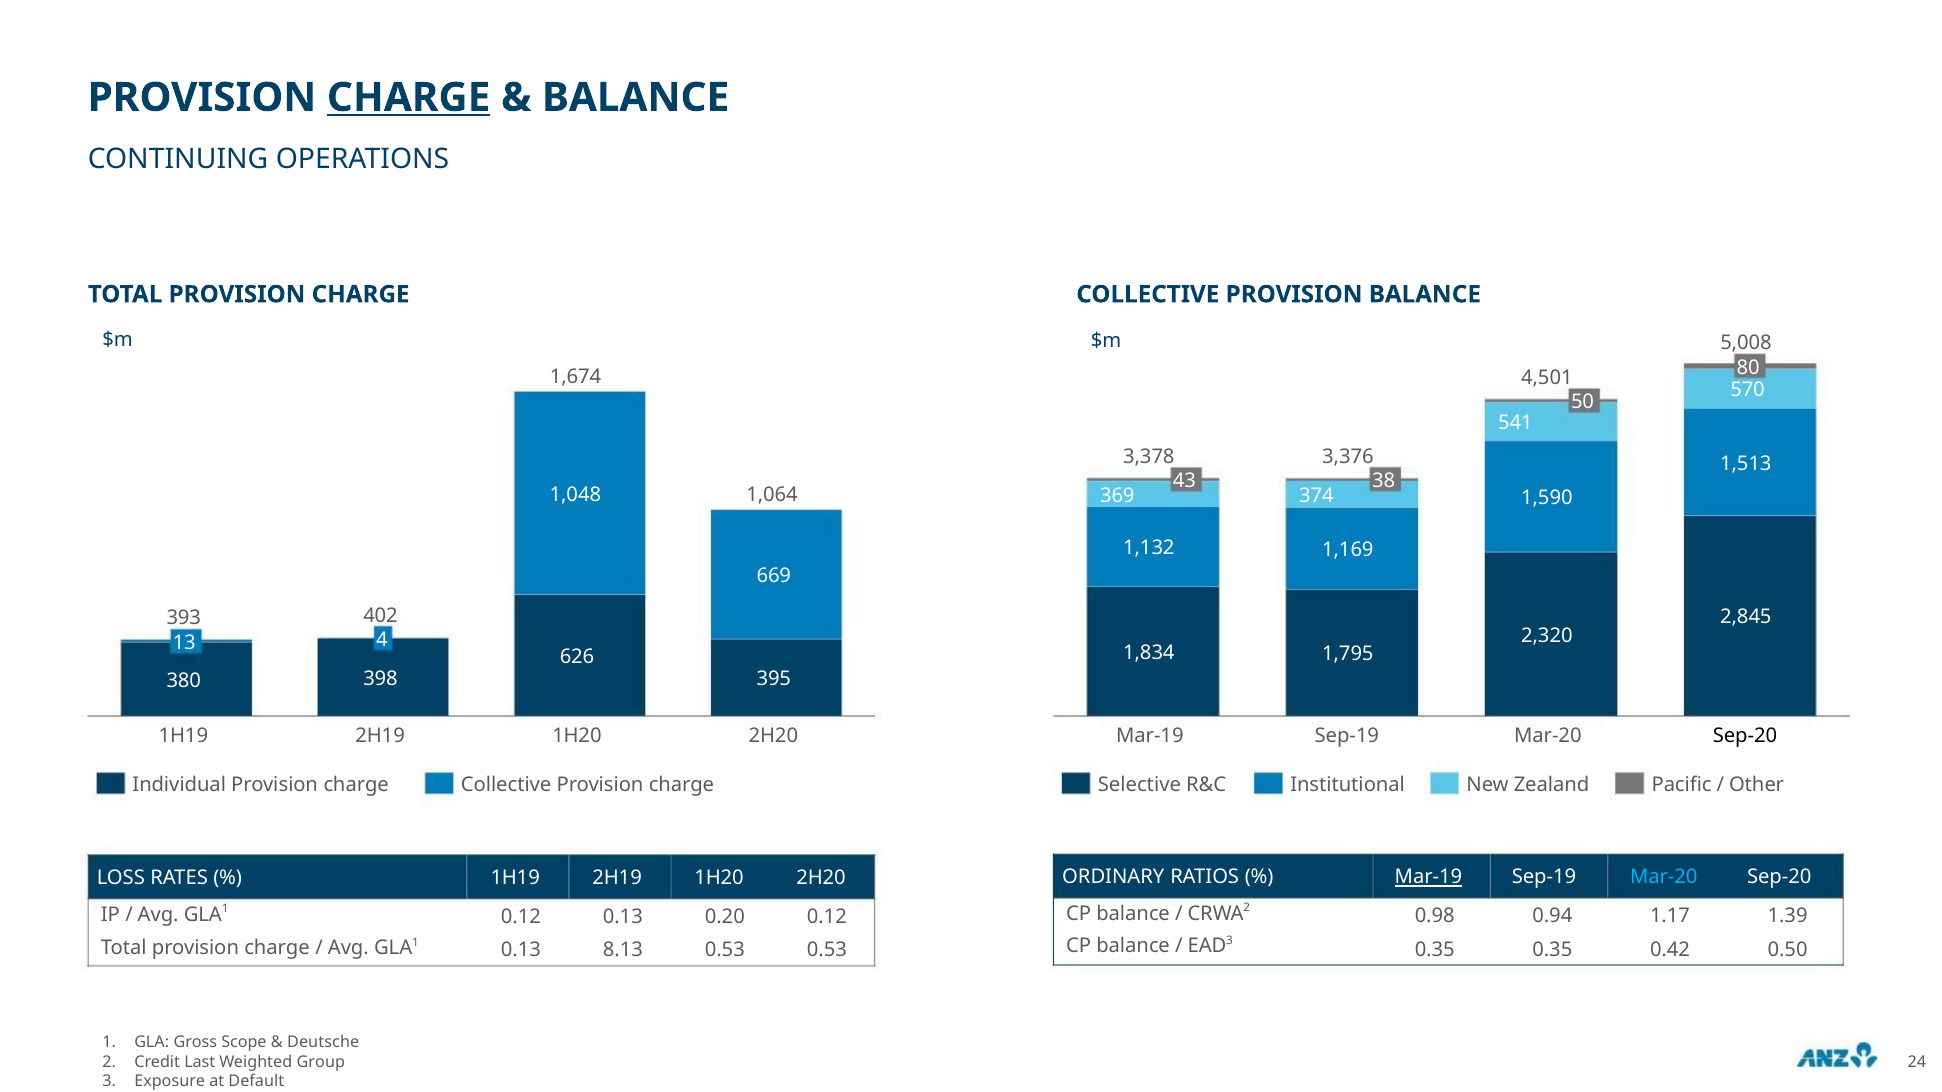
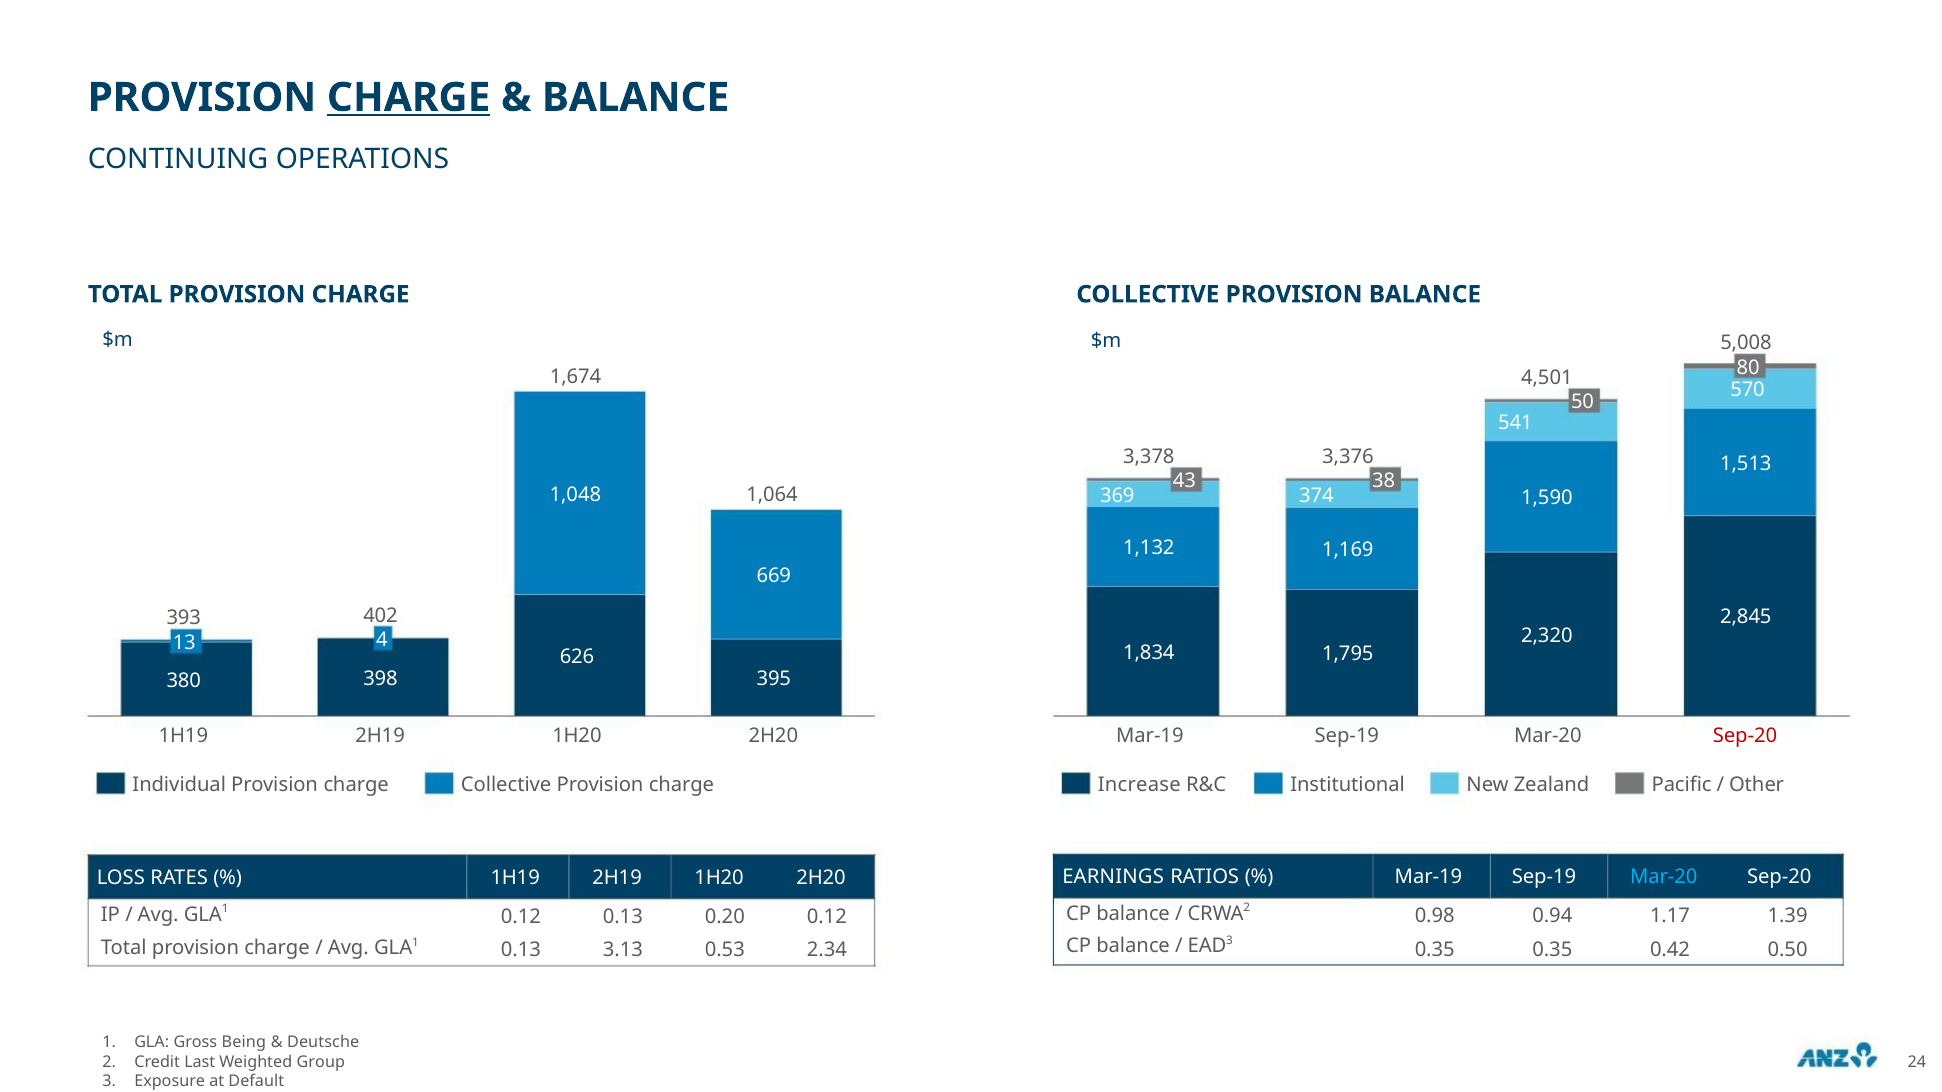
Sep-20 colour: black -> red (1745, 736)
Selective: Selective -> Increase (1139, 786)
ORDINARY: ORDINARY -> EARNINGS (1113, 878)
Mar-19 underline: present -> none (1428, 878)
8.13: 8.13 -> 3.13 (623, 951)
0.53: 0.53 -> 2.34 (827, 951)
Scope: Scope -> Being (244, 1043)
